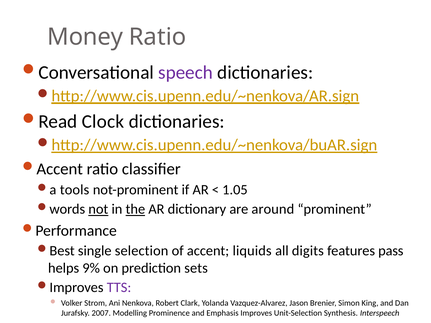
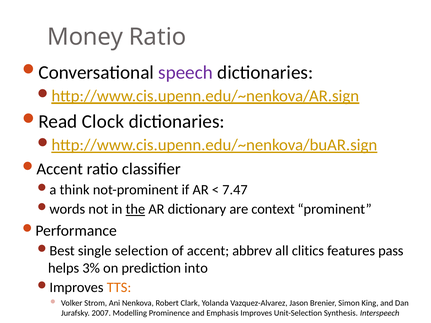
tools: tools -> think (75, 190)
1.05: 1.05 -> 7.47 (235, 190)
not underline: present -> none (98, 209)
around: around -> context (273, 209)
liquids: liquids -> abbrev (252, 251)
digits: digits -> clitics (308, 251)
9%: 9% -> 3% (91, 268)
sets: sets -> into (196, 268)
TTS colour: purple -> orange (119, 288)
